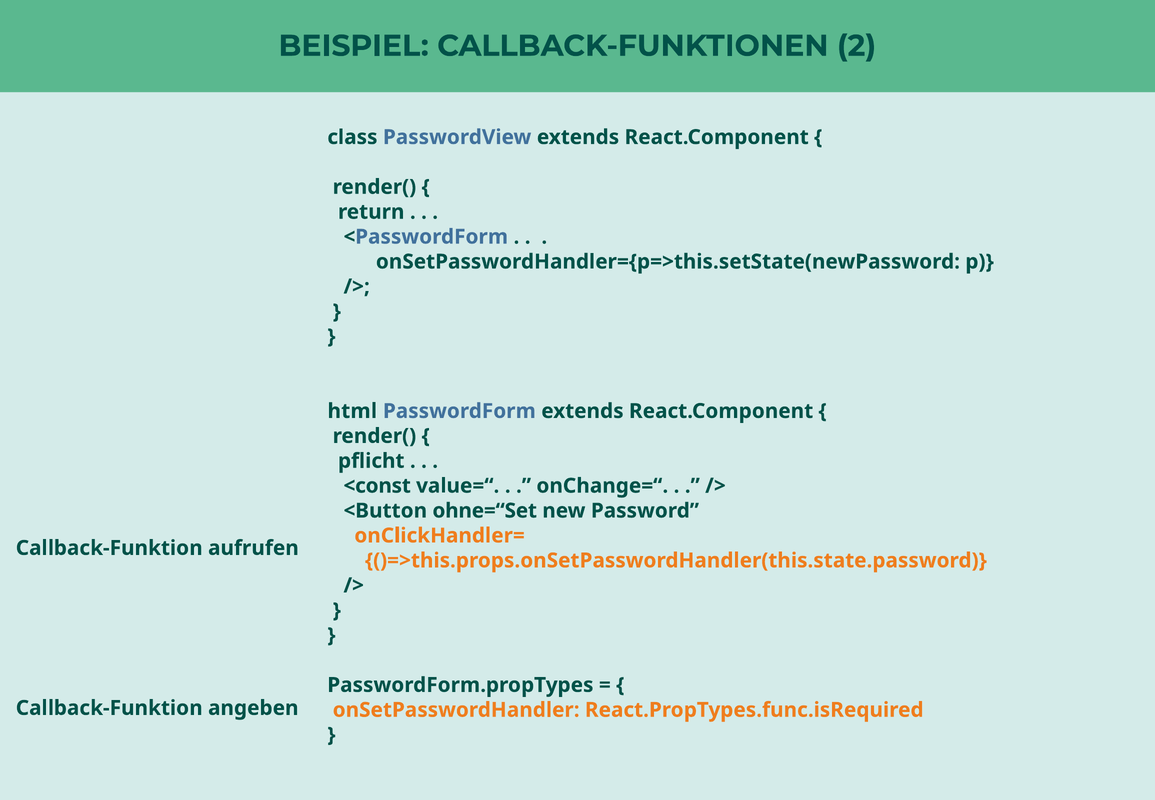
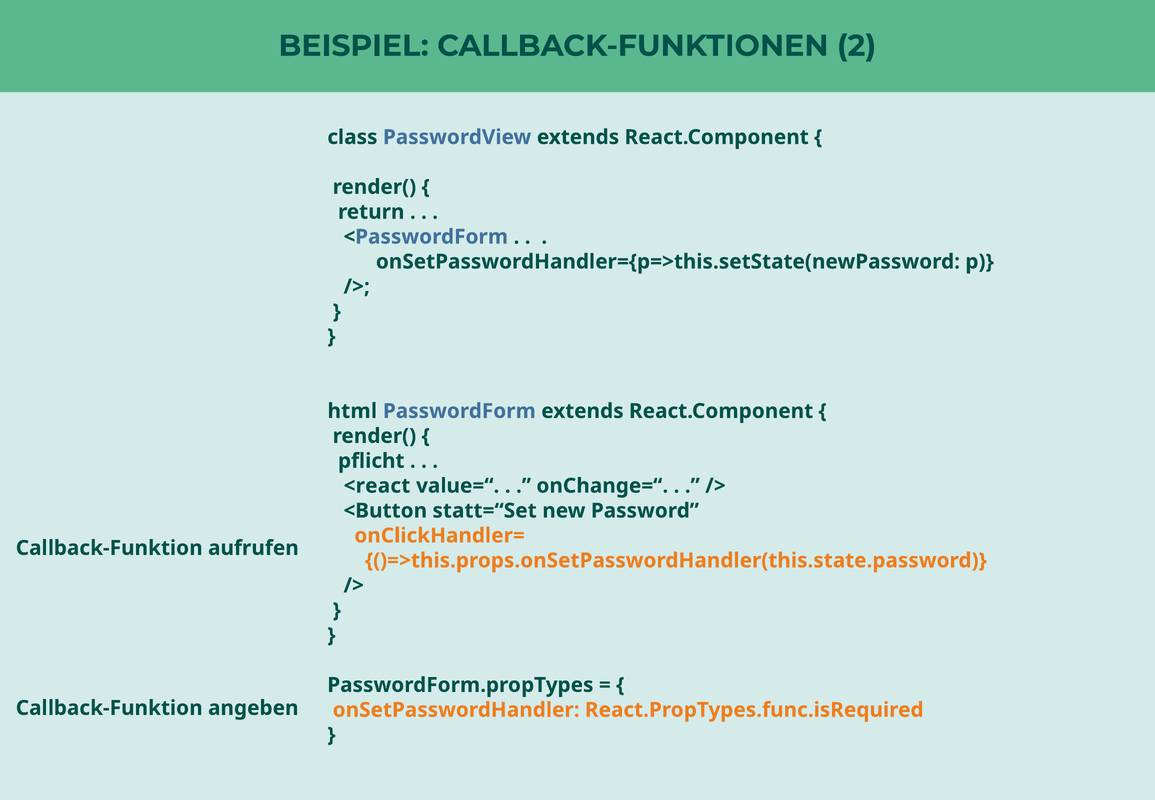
<const: <const -> <react (377, 486)
ohne=“Set: ohne=“Set -> statt=“Set (485, 510)
